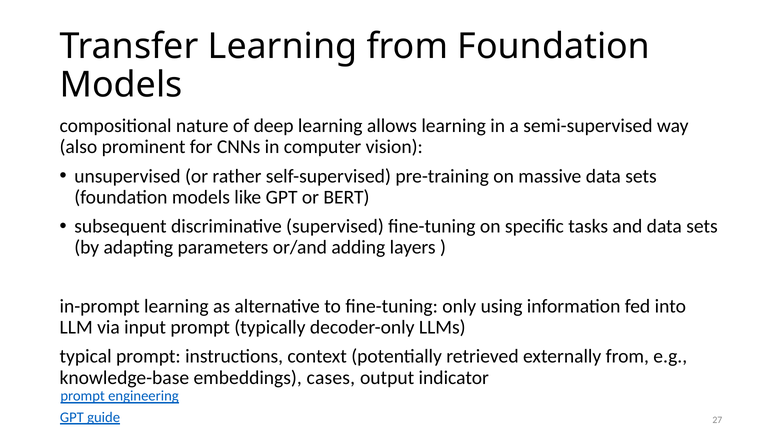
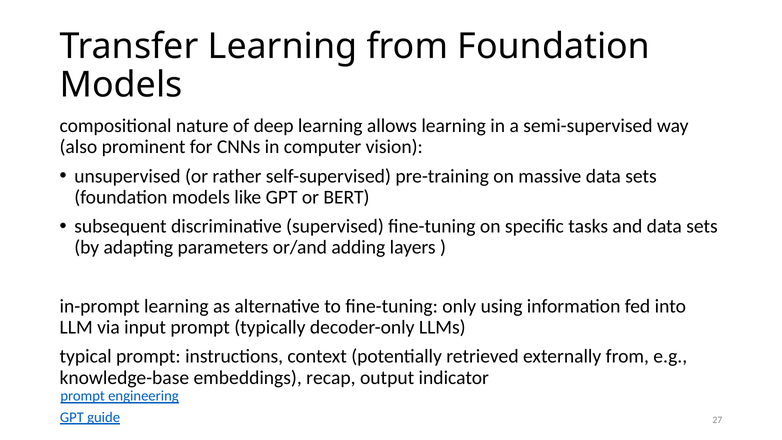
cases: cases -> recap (331, 377)
